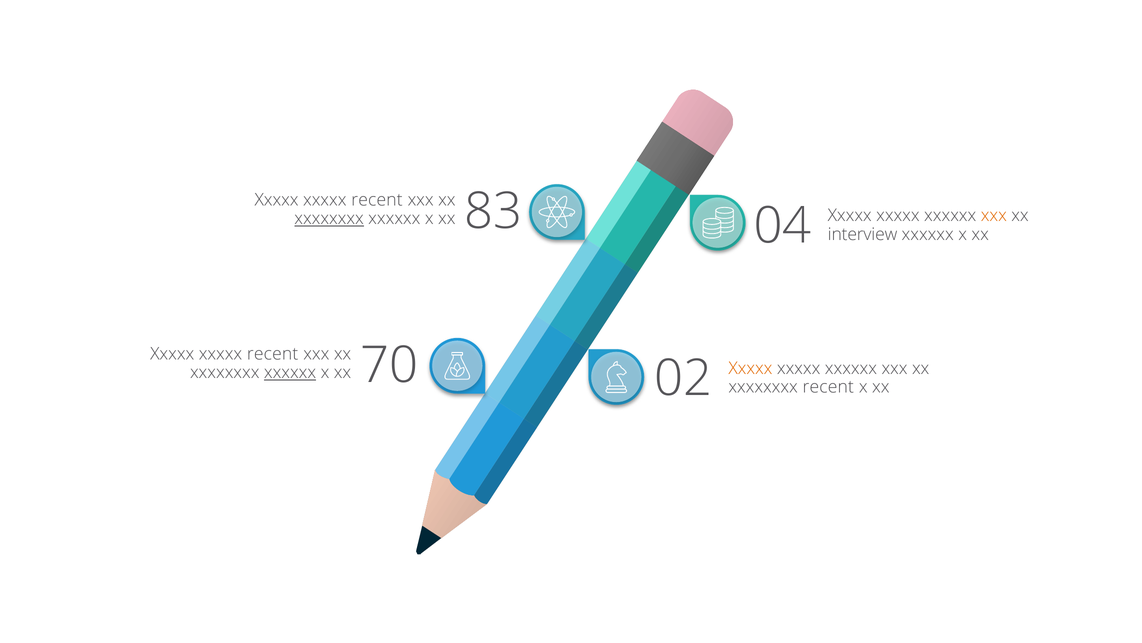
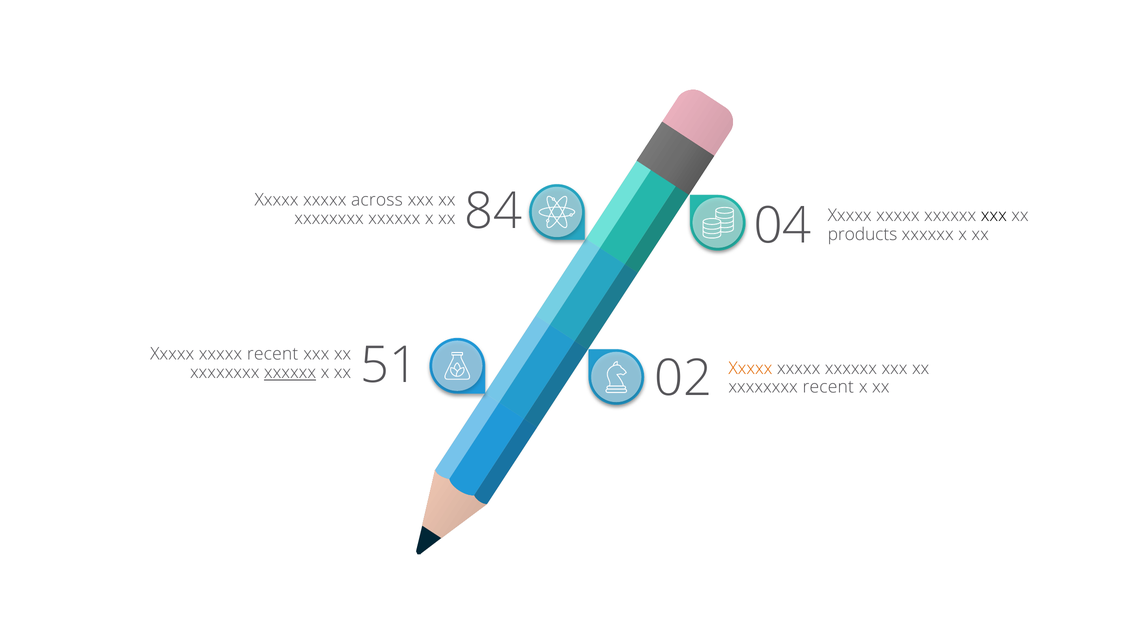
recent: recent -> across (377, 200)
xxx colour: orange -> black (994, 215)
xxxxxxxx underline: present -> none (329, 218)
83: 83 -> 84 (493, 211)
interview: interview -> products (862, 234)
70: 70 -> 51 (389, 365)
